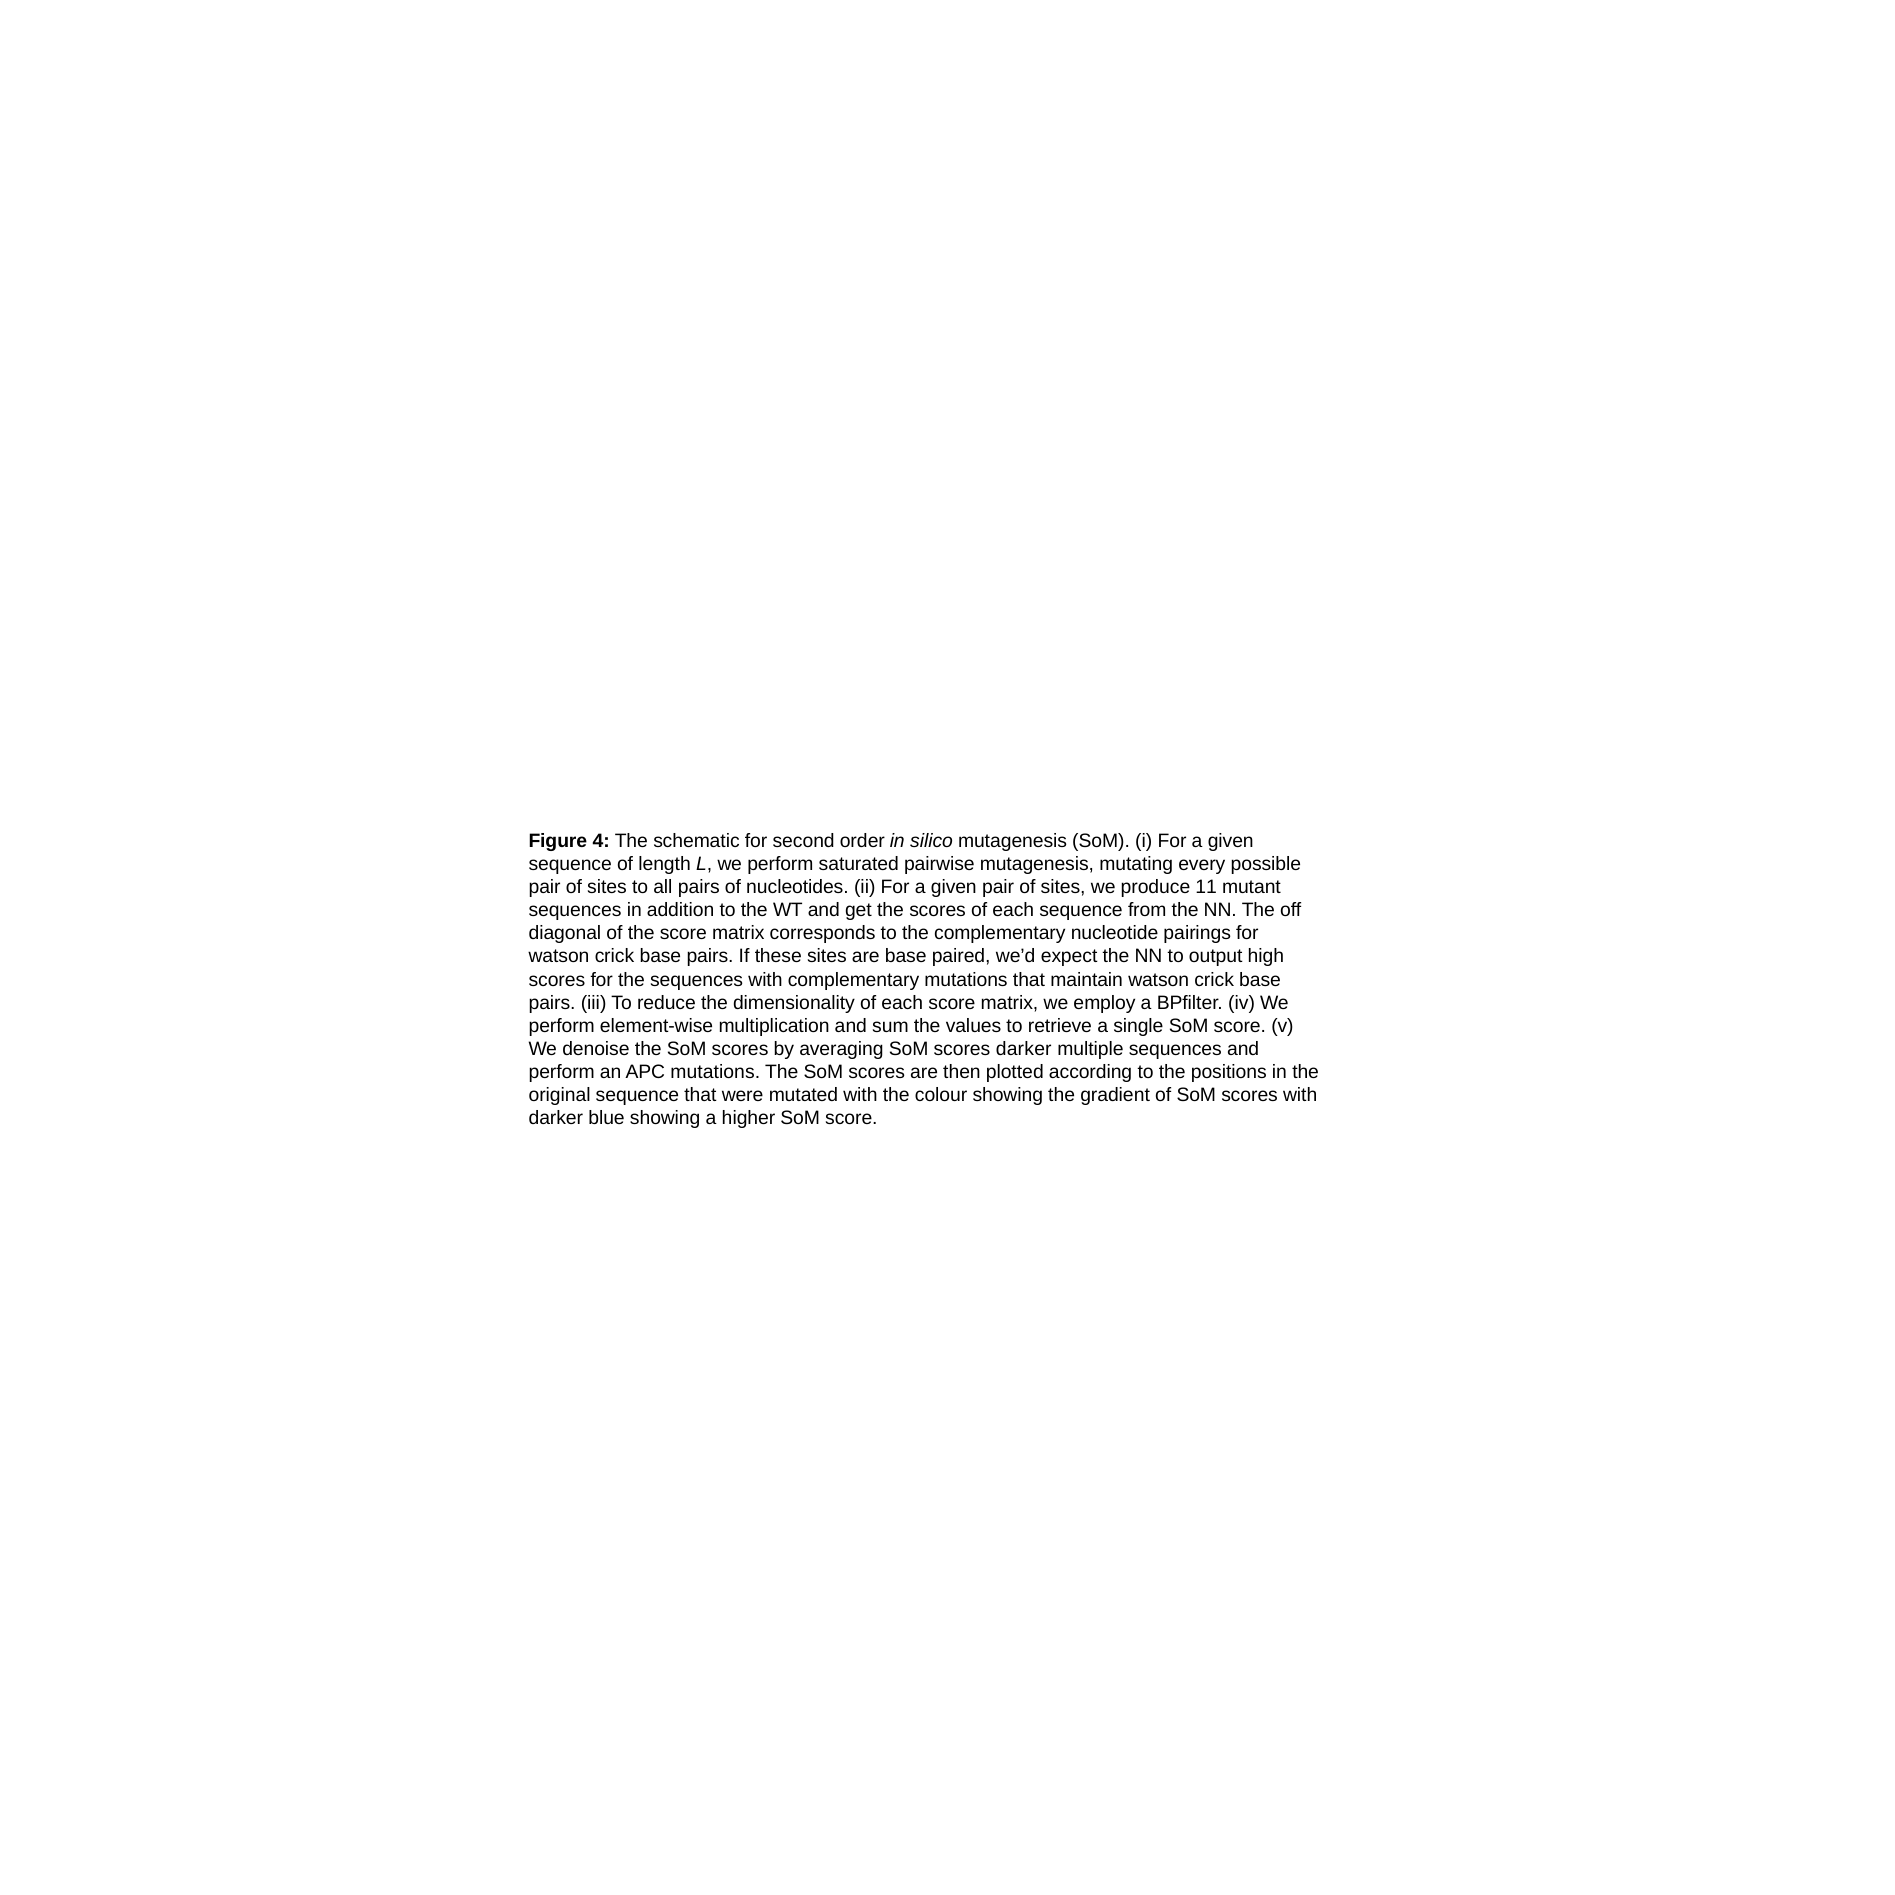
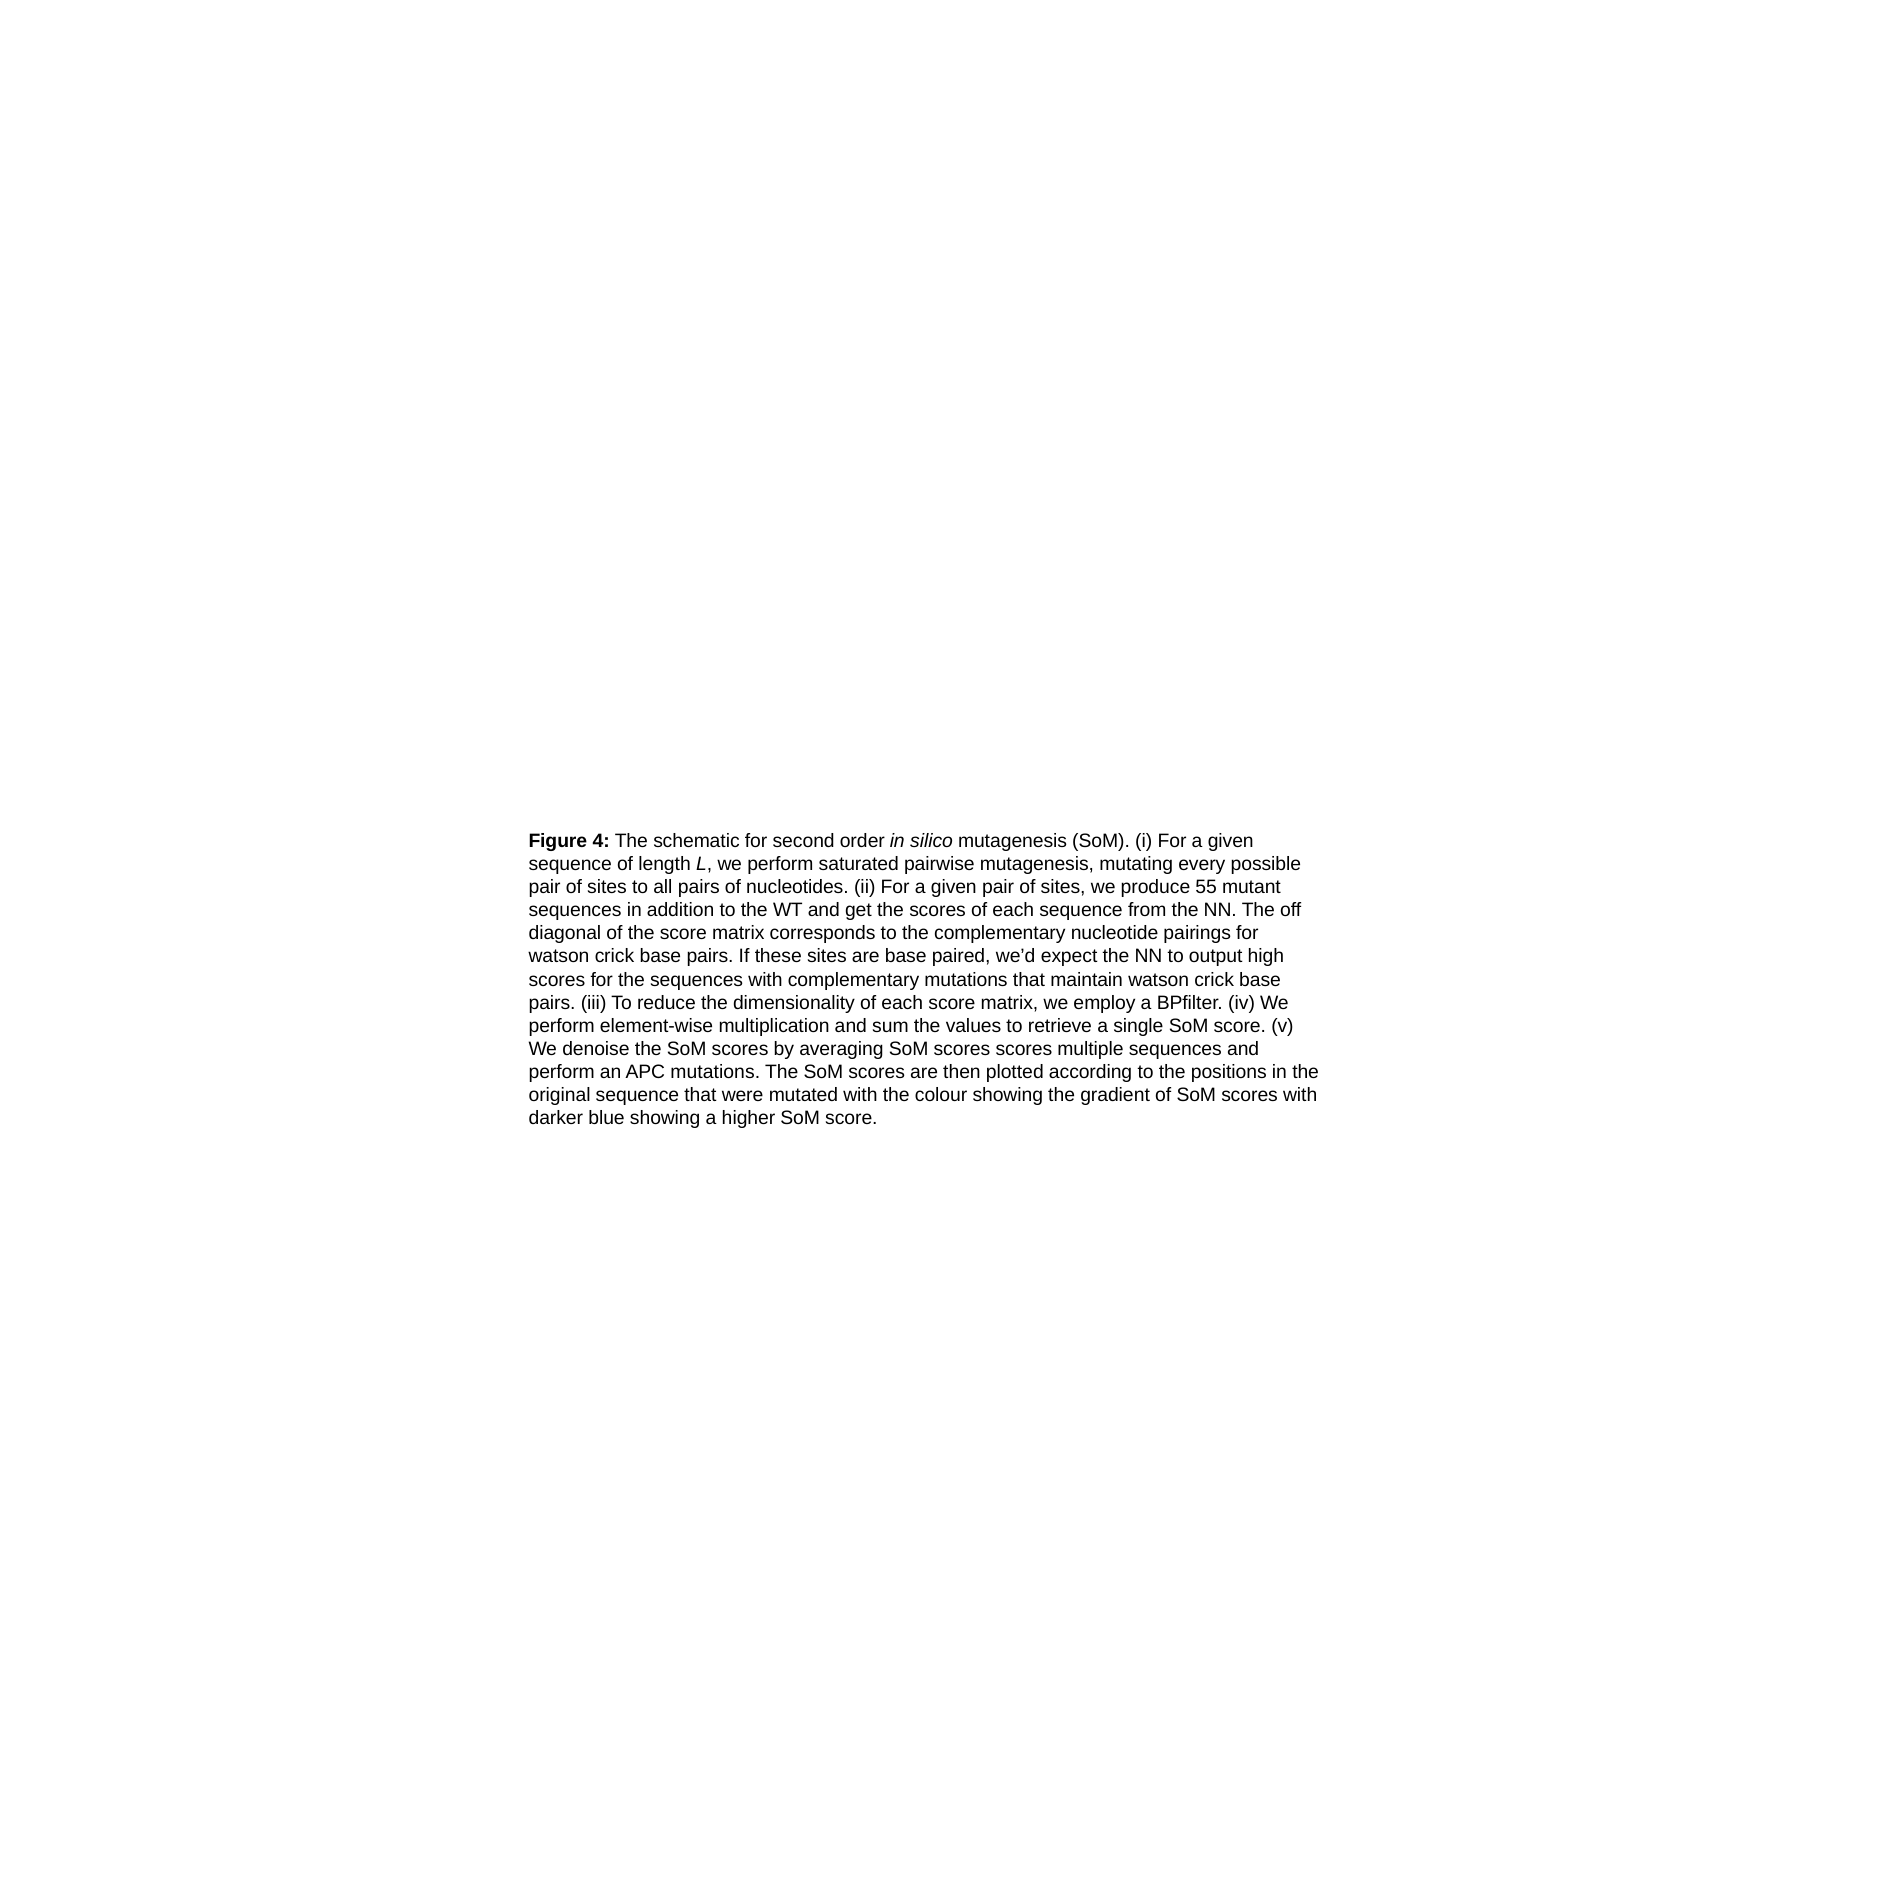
11: 11 -> 55 (1206, 887)
scores darker: darker -> scores (1024, 1049)
